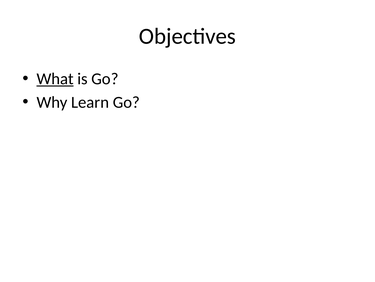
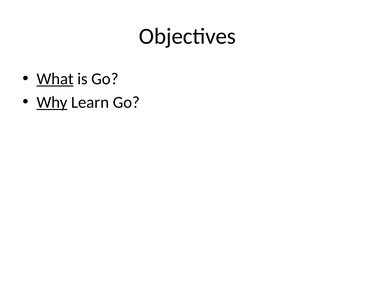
Why underline: none -> present (52, 102)
